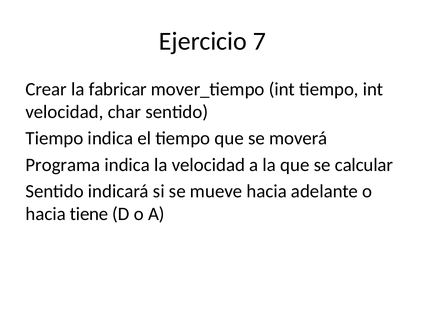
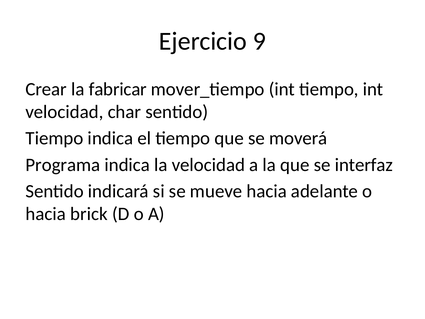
7: 7 -> 9 (259, 41)
calcular: calcular -> interfaz (364, 165)
tiene: tiene -> brick (89, 214)
